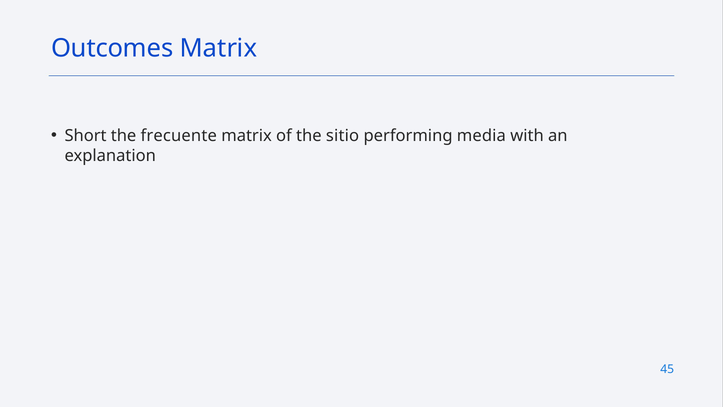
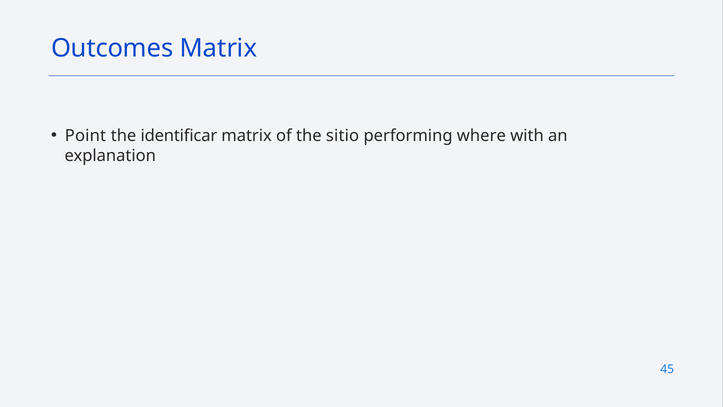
Short: Short -> Point (85, 136)
frecuente: frecuente -> identificar (179, 136)
media: media -> where (481, 136)
